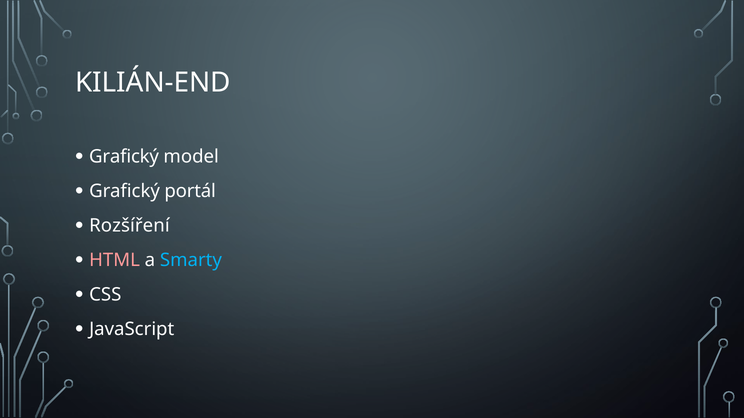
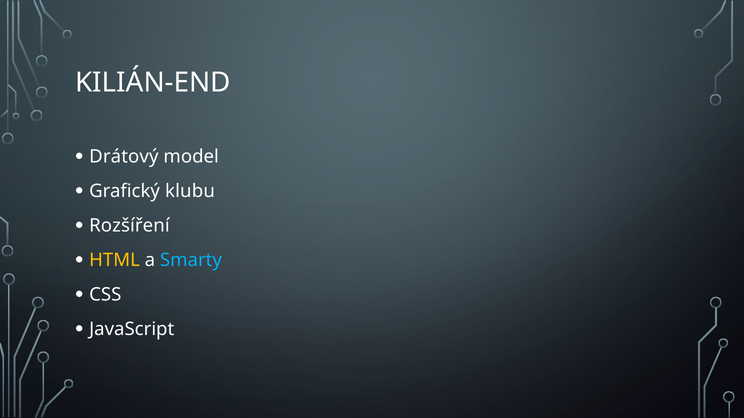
Grafický: Grafický -> Drátový (124, 157)
portál: portál -> klubu (190, 192)
HTML colour: pink -> yellow (115, 261)
